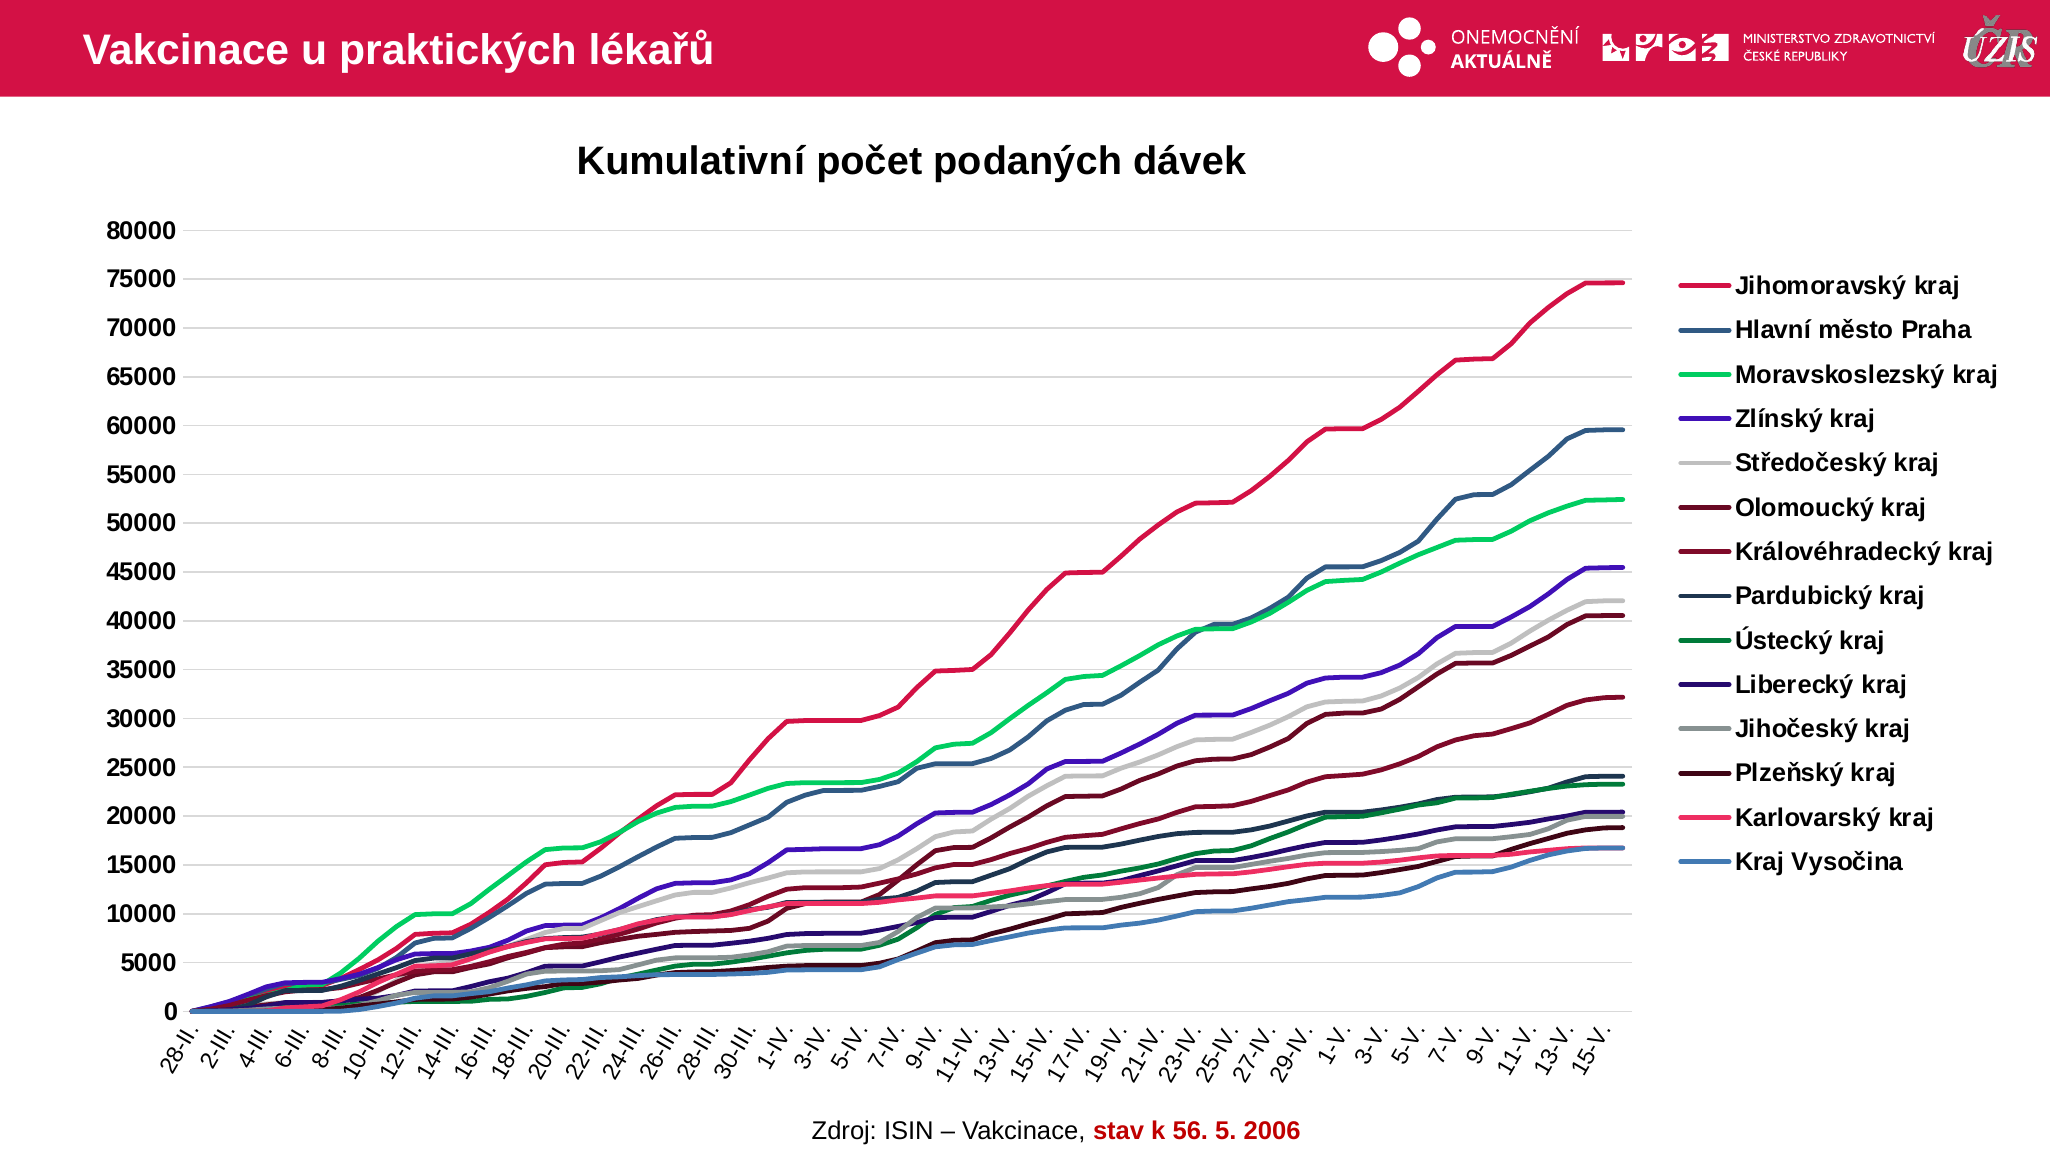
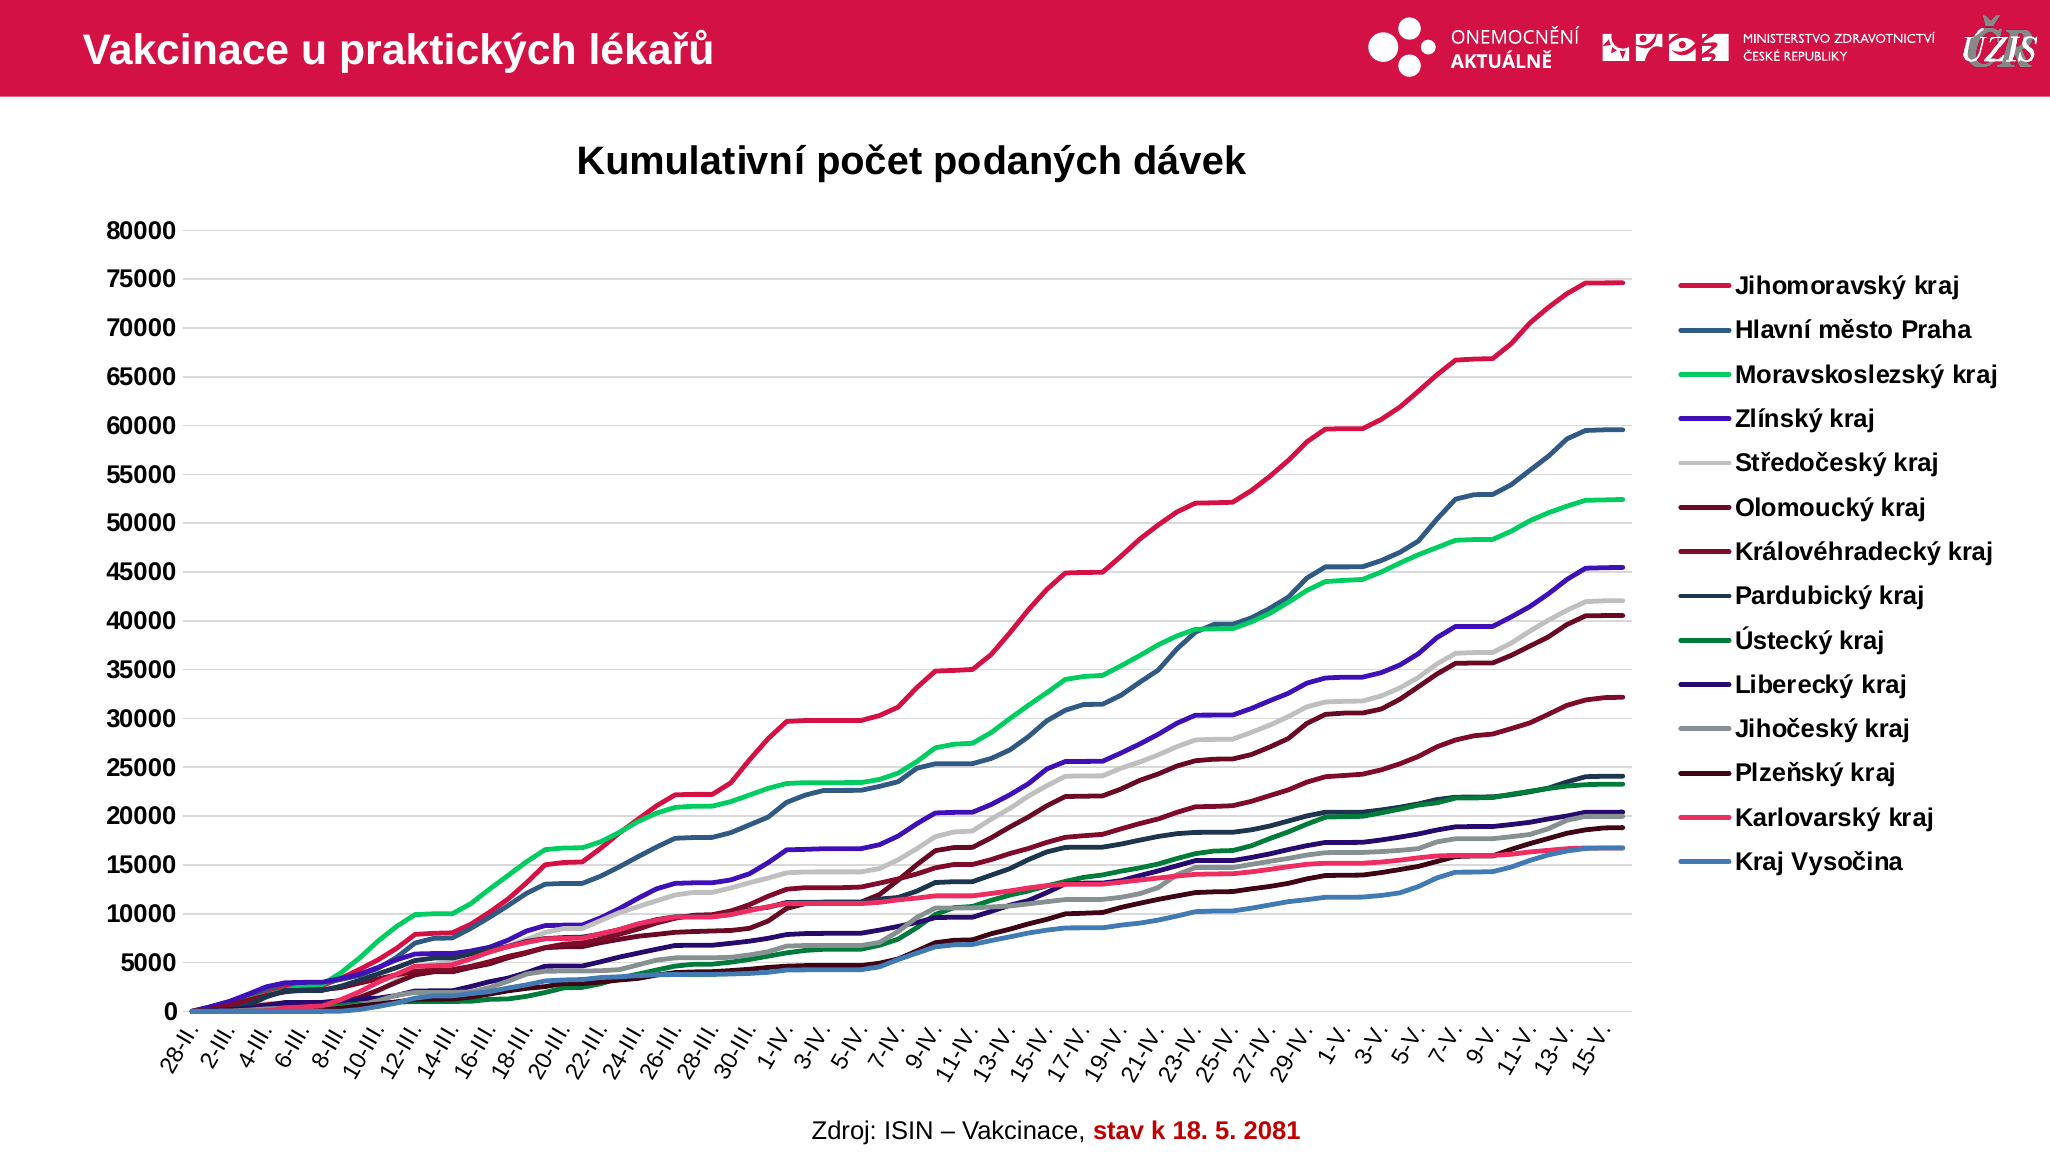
56: 56 -> 18 (1190, 1132)
2006: 2006 -> 2081 (1272, 1132)
